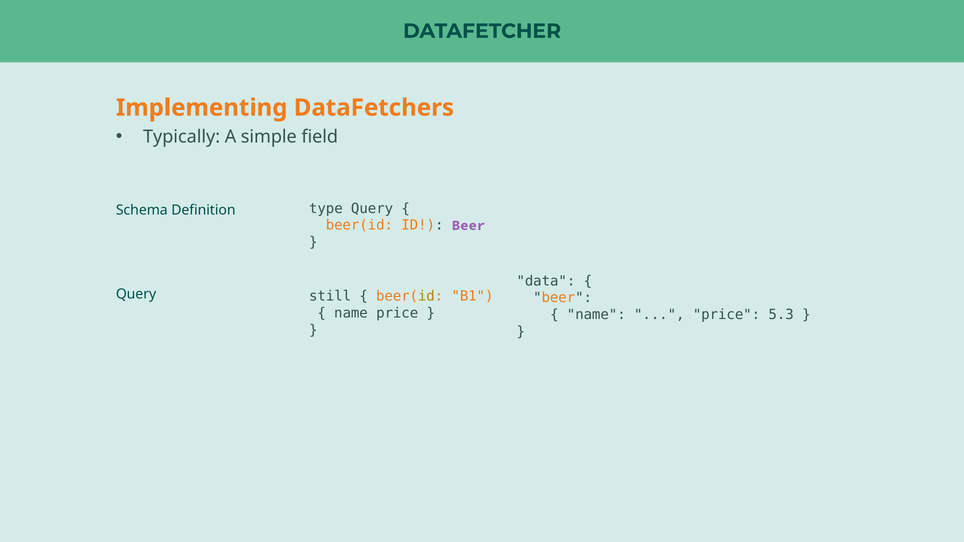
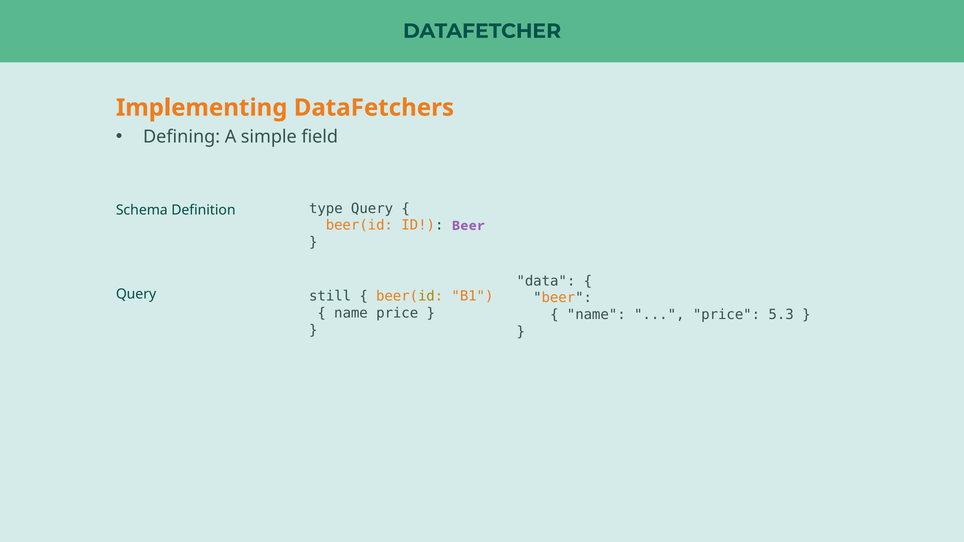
Typically: Typically -> Defining (182, 137)
